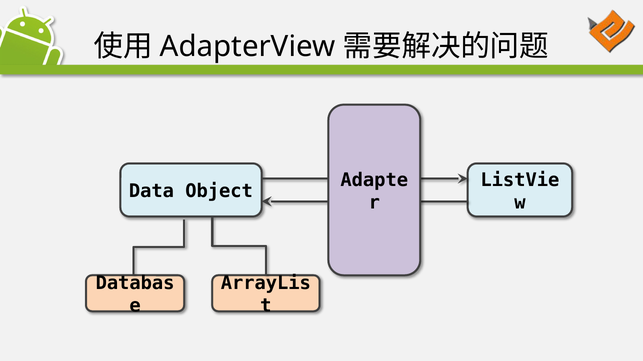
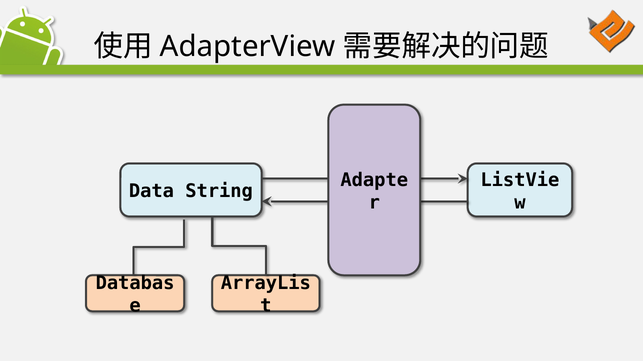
Object: Object -> String (219, 192)
